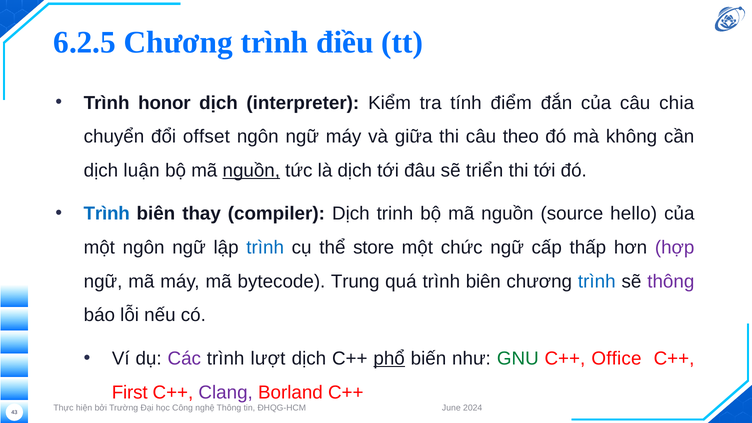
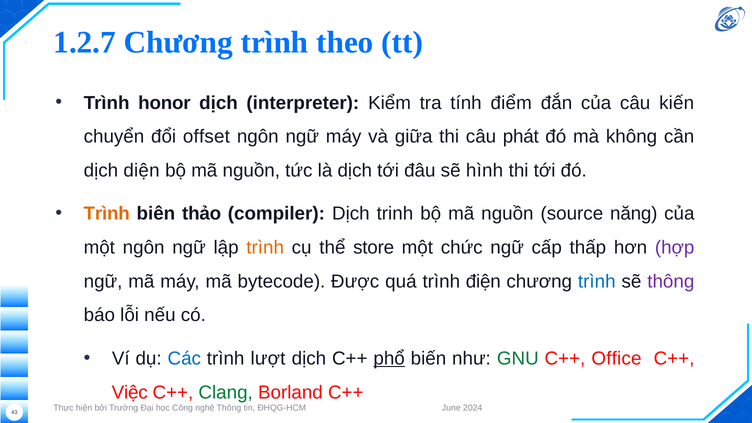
6.2.5: 6.2.5 -> 1.2.7 (85, 42)
điều: điều -> theo (345, 42)
chia: chia -> kiến (677, 103)
theo: theo -> phát (521, 137)
luận: luận -> diện (142, 170)
nguồn underline: present -> none (251, 170)
triển: triển -> hình (485, 170)
Trình colour: blue -> orange (107, 214)
thay: thay -> thảo (202, 214)
hello: hello -> năng (634, 214)
trình colour: blue -> orange (265, 248)
Trung: Trung -> Được (355, 281)
quá trình biên: biên -> điện (483, 281)
Các colour: purple -> blue (184, 359)
First: First -> Việc (130, 392)
Clang colour: purple -> green (226, 392)
